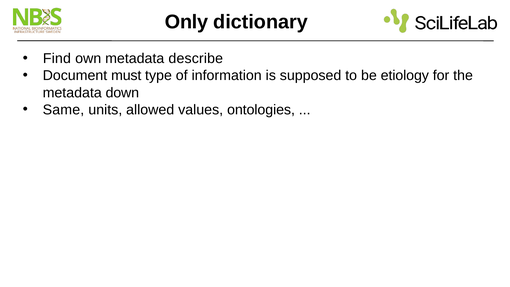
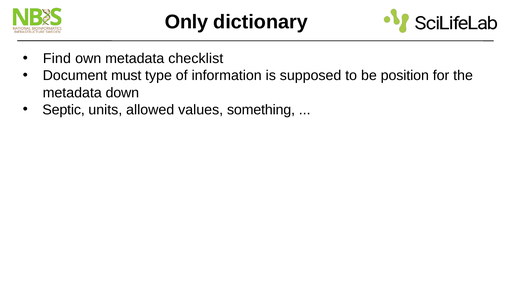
describe: describe -> checklist (196, 59)
etiology: etiology -> position (405, 76)
Same: Same -> Septic (64, 110)
ontologies: ontologies -> something (261, 110)
